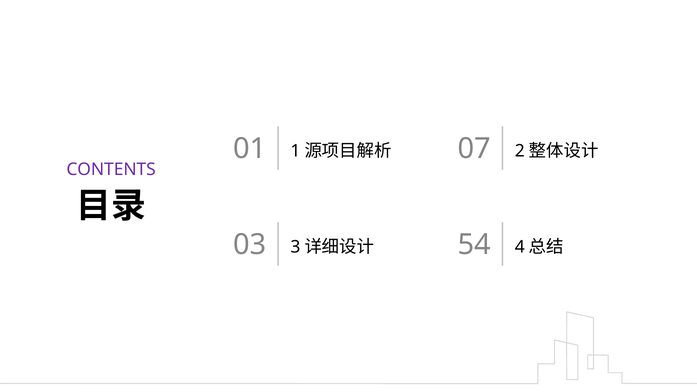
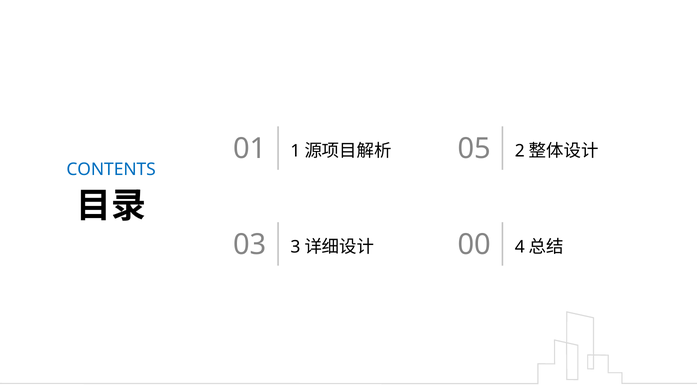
07: 07 -> 05 (474, 149)
CONTENTS colour: purple -> blue (111, 169)
54: 54 -> 00 (474, 245)
